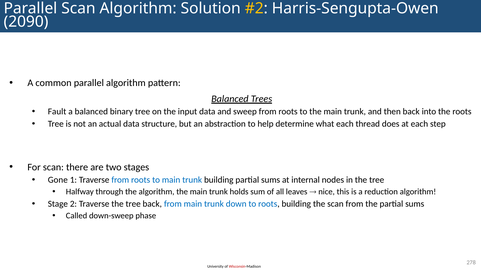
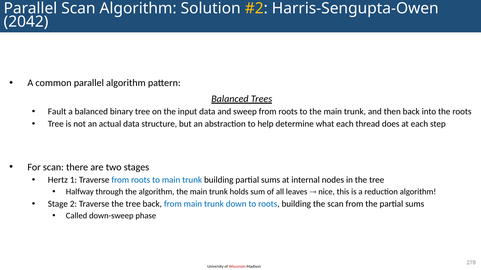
2090: 2090 -> 2042 (26, 22)
Gone: Gone -> Hertz (58, 180)
